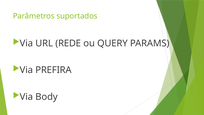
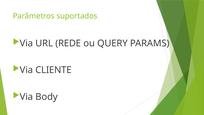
PREFIRA: PREFIRA -> CLIENTE (53, 70)
